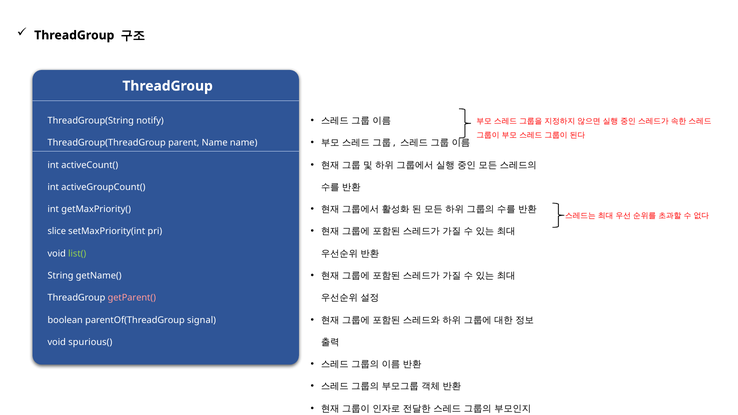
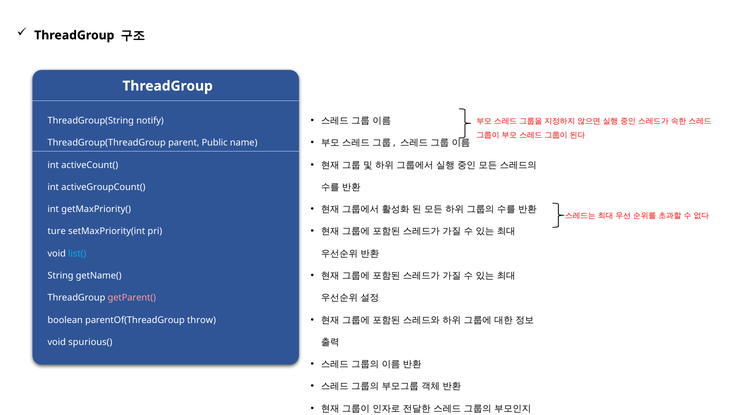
parent Name: Name -> Public (215, 143)
slice: slice -> ture (57, 232)
list( colour: light green -> light blue (77, 254)
signal: signal -> throw (202, 320)
